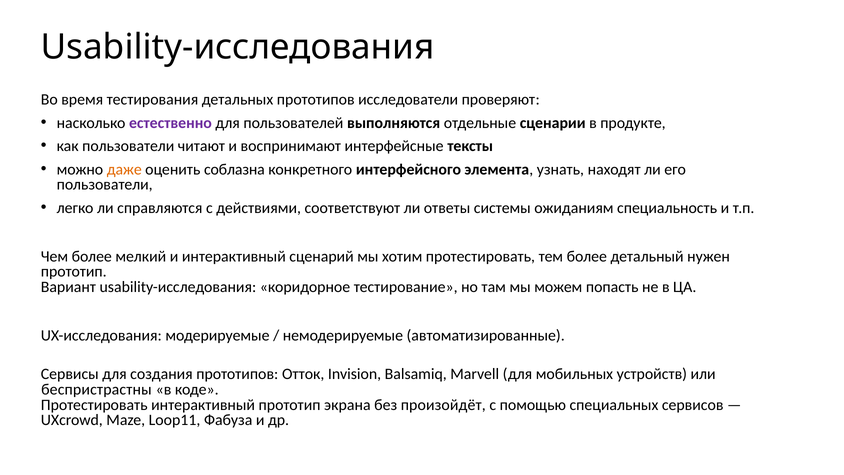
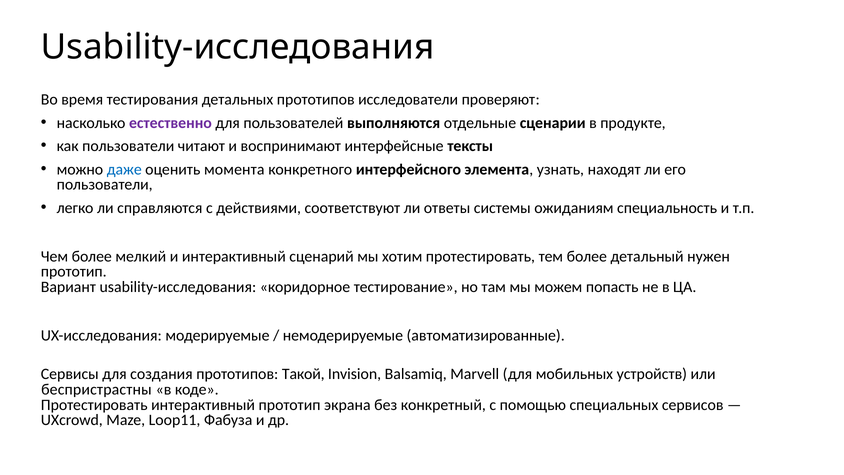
даже colour: orange -> blue (124, 169)
соблазна: соблазна -> момента (234, 169)
Отток: Отток -> Такой (303, 374)
произойдёт: произойдёт -> конкретный (443, 405)
